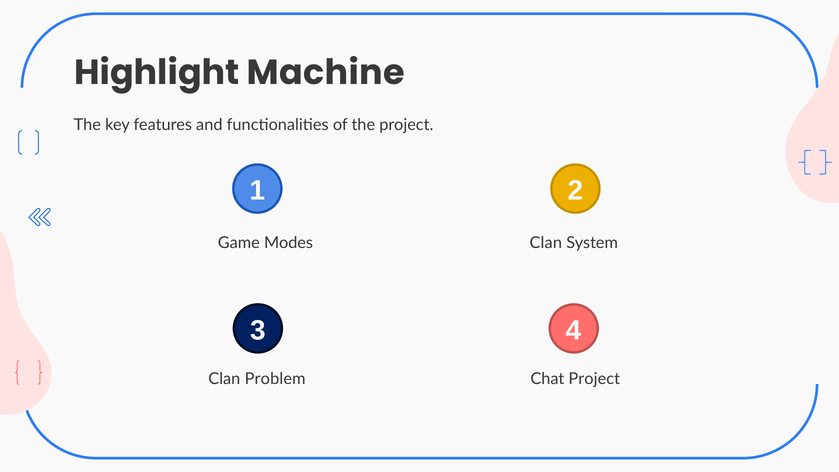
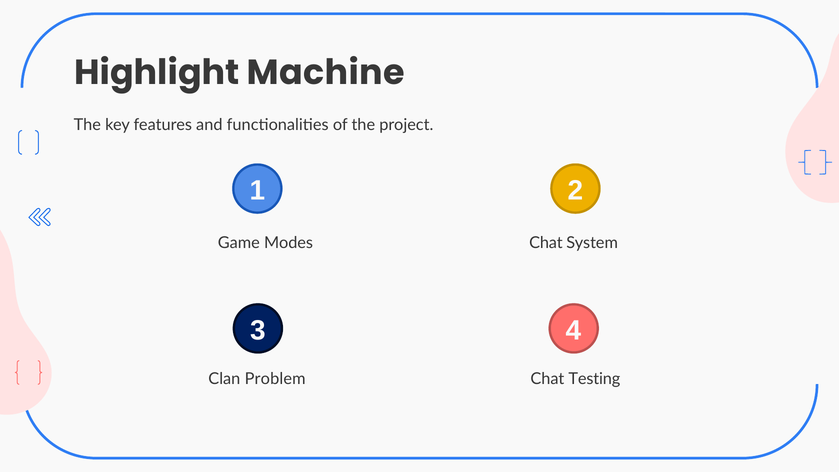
Modes Clan: Clan -> Chat (546, 243)
Chat Project: Project -> Testing (594, 379)
